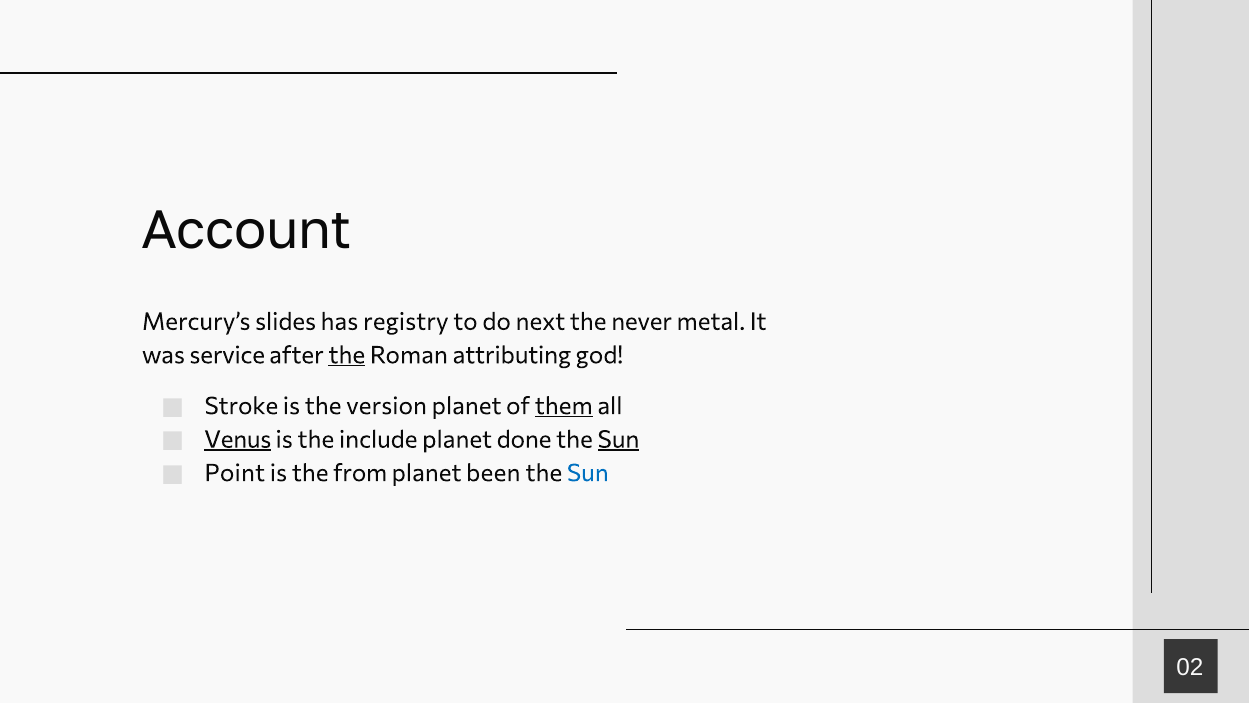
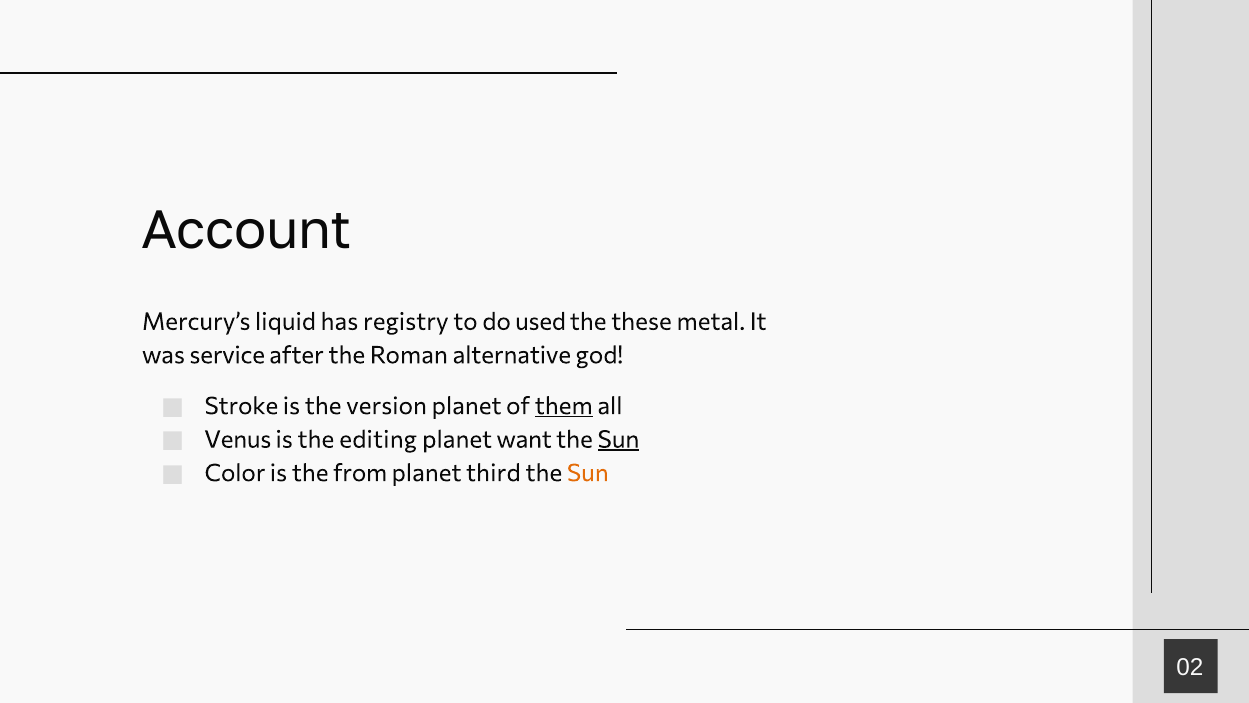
slides: slides -> liquid (285, 322)
next: next -> used (541, 322)
never: never -> these (641, 322)
the underline: present -> none (347, 355)
attributing: attributing -> alternative (512, 355)
Venus underline: present -> none (238, 439)
include: include -> editing (378, 439)
done: done -> want (524, 439)
Point: Point -> Color (235, 473)
been: been -> third (493, 473)
Sun colour: blue -> orange (588, 473)
